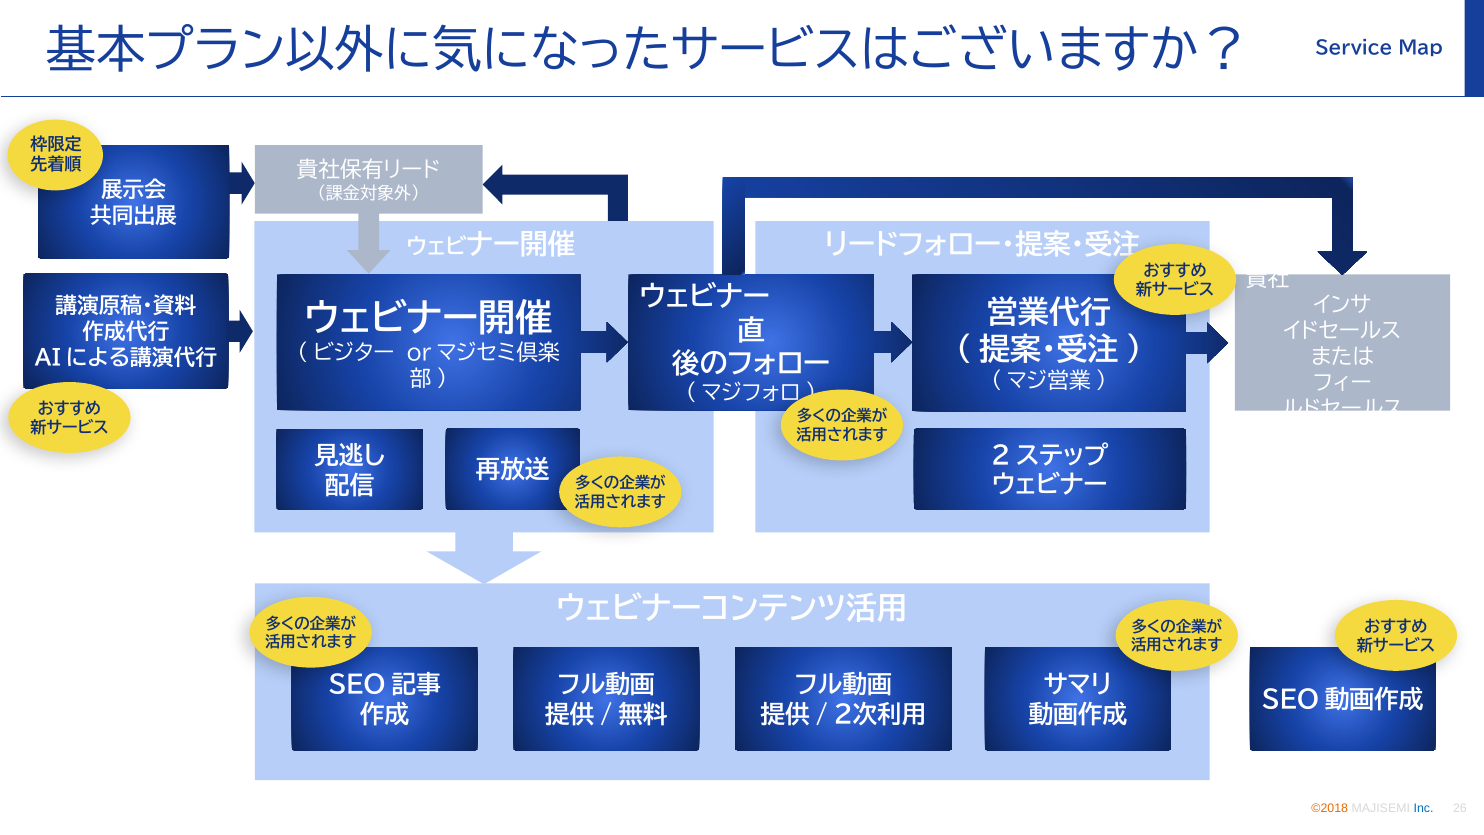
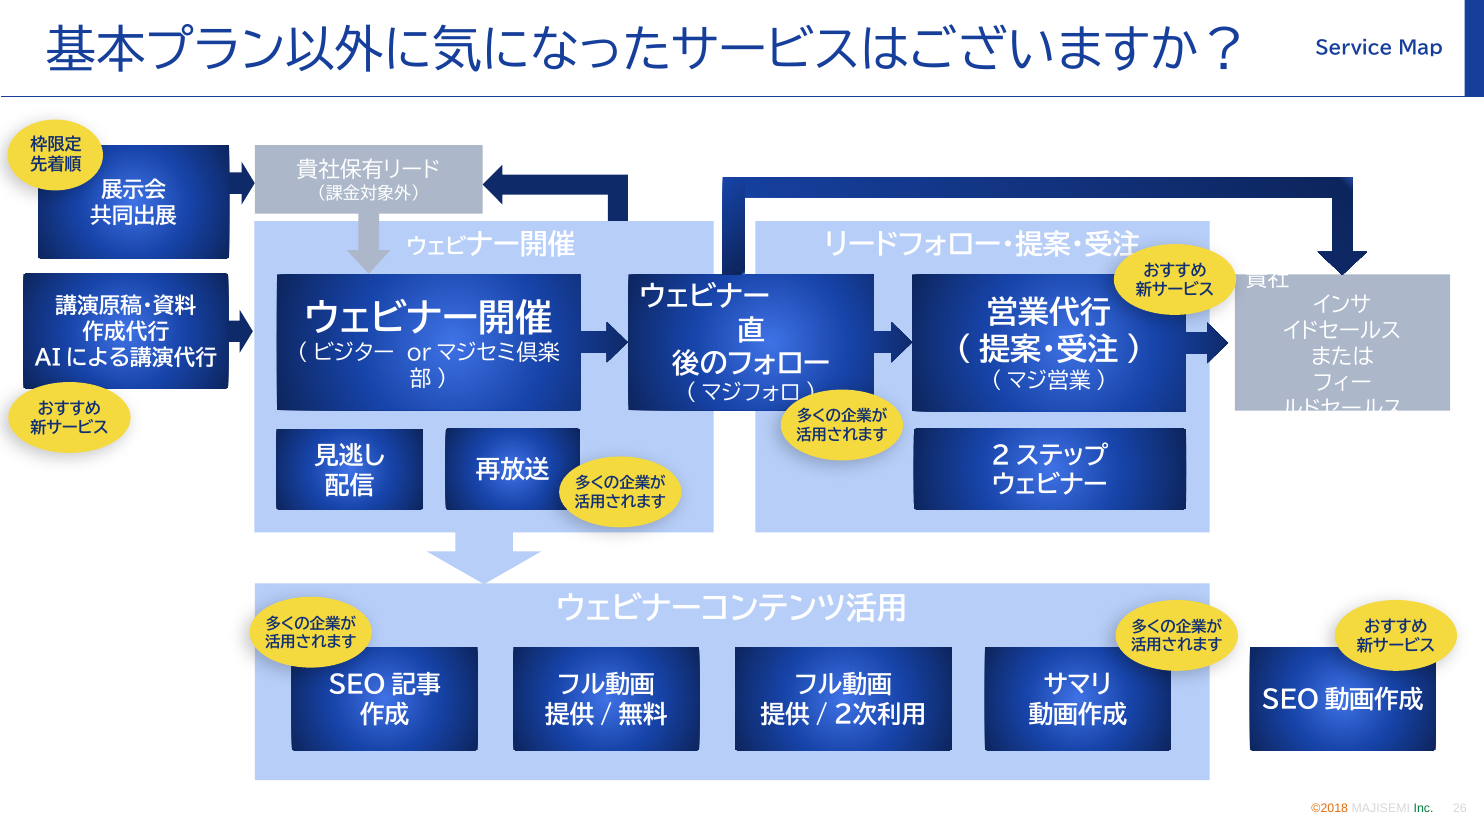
Inc colour: blue -> green (1424, 808)
